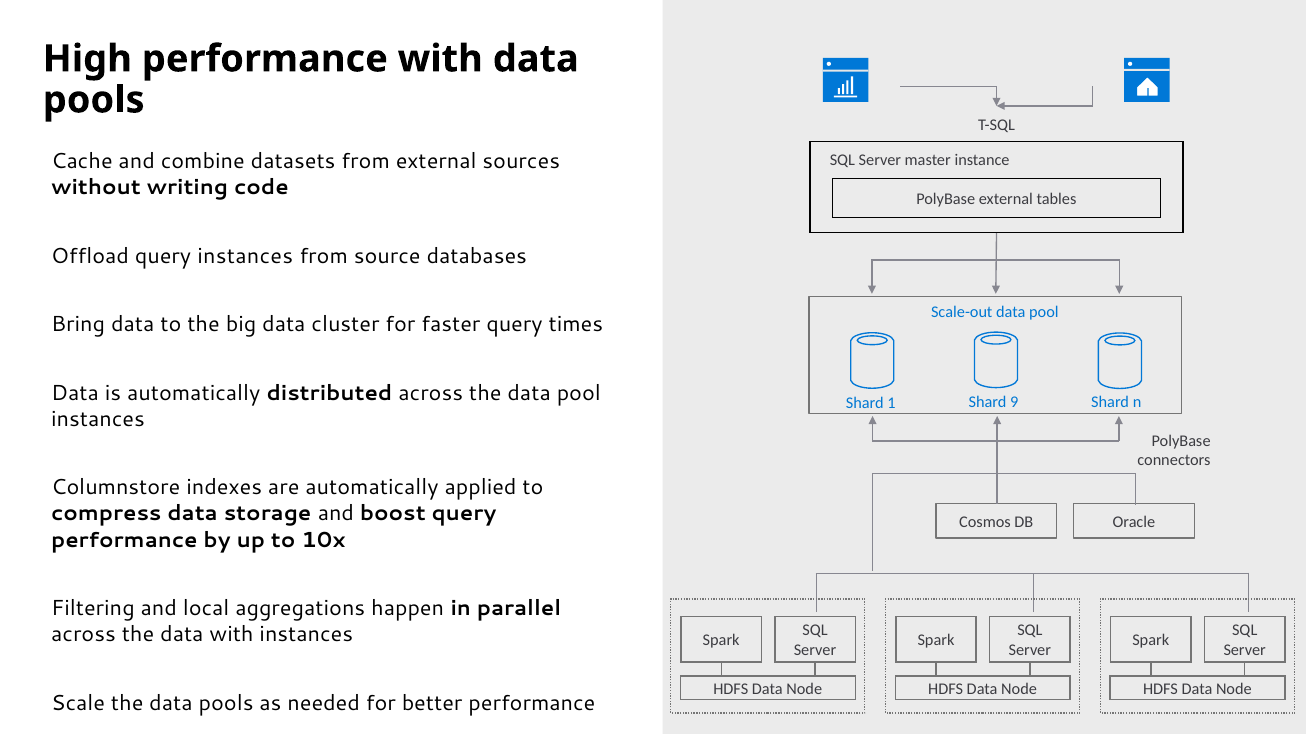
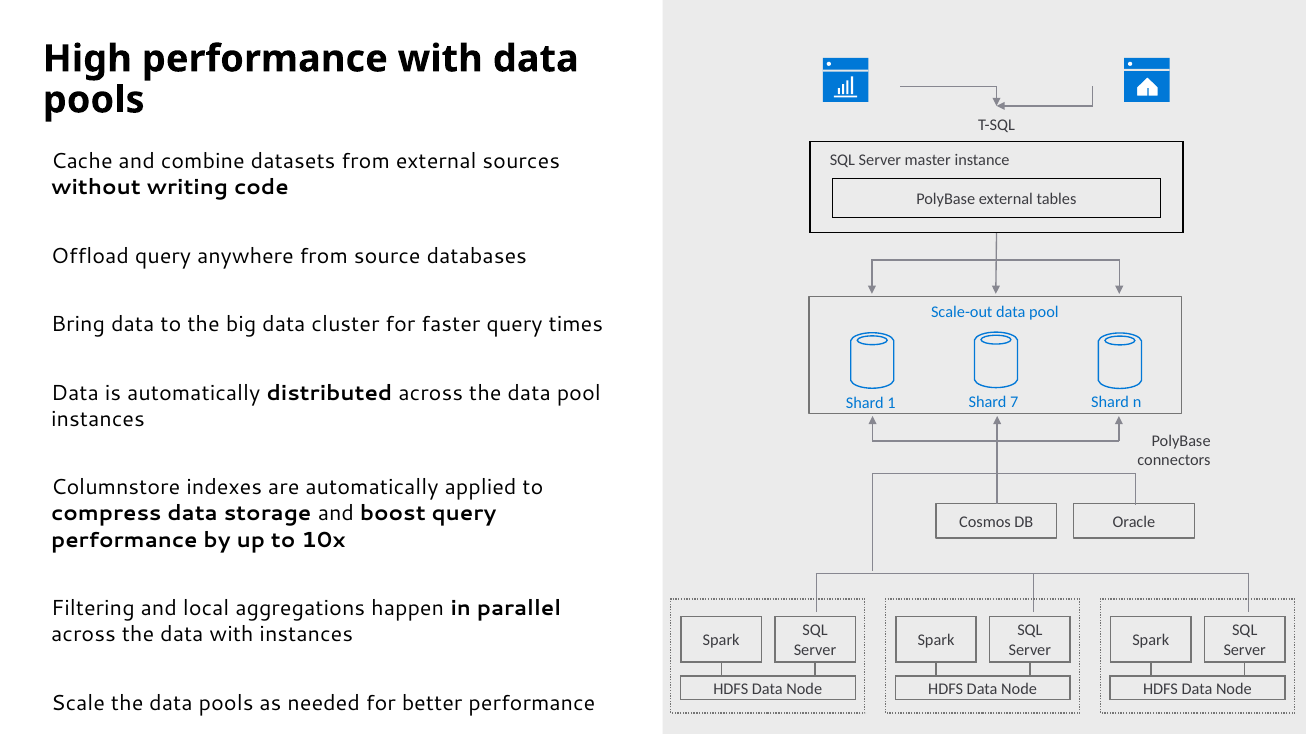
query instances: instances -> anywhere (245, 256)
9: 9 -> 7 (1014, 403)
